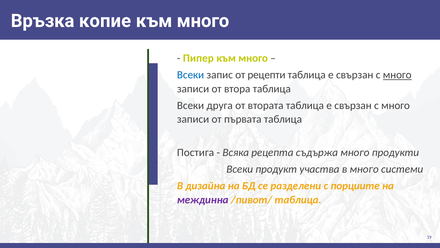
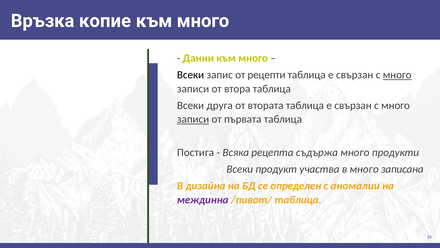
Пипер: Пипер -> Данни (198, 58)
Всеки colour: blue -> black (191, 75)
записи underline: none -> present (193, 119)
системи: системи -> записана (402, 169)
разделени: разделени -> определен (296, 186)
порциите: порциите -> аномалии (355, 186)
